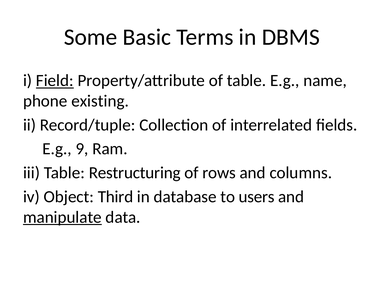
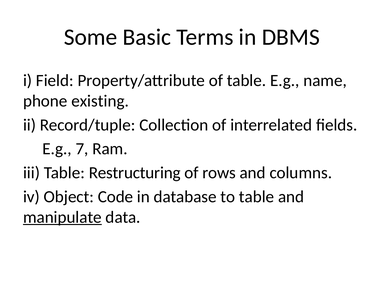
Field underline: present -> none (55, 81)
9: 9 -> 7 (82, 149)
Third: Third -> Code (115, 197)
to users: users -> table (257, 197)
